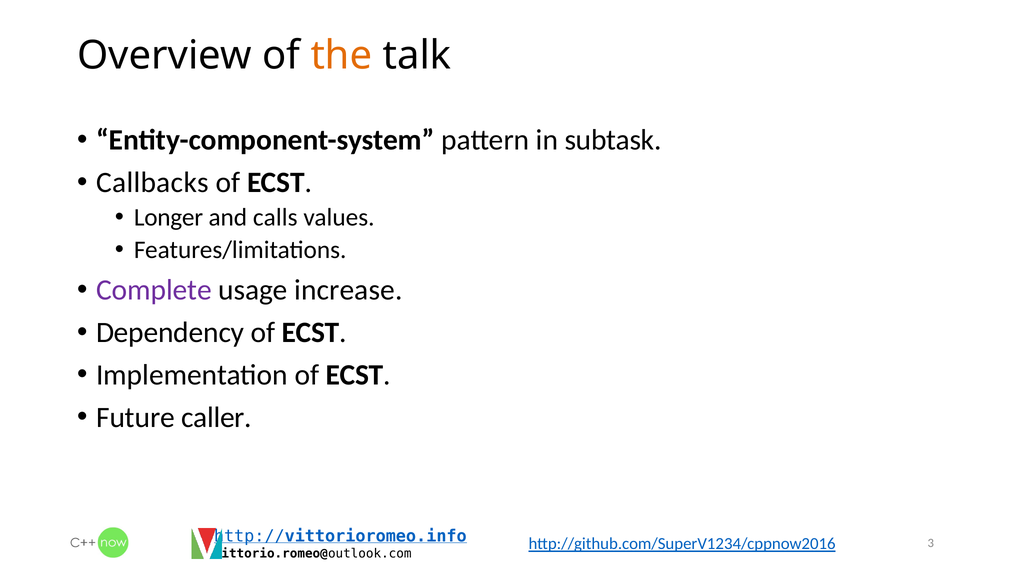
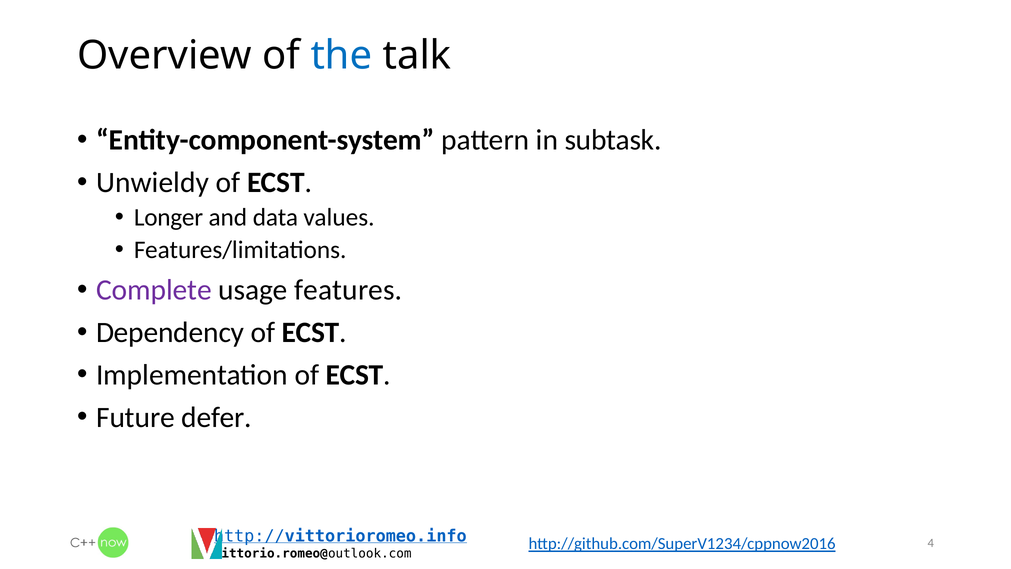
the colour: orange -> blue (341, 55)
Callbacks: Callbacks -> Unwieldy (153, 182)
calls: calls -> data (275, 217)
increase: increase -> features (348, 290)
caller: caller -> defer (217, 417)
3: 3 -> 4 (931, 543)
